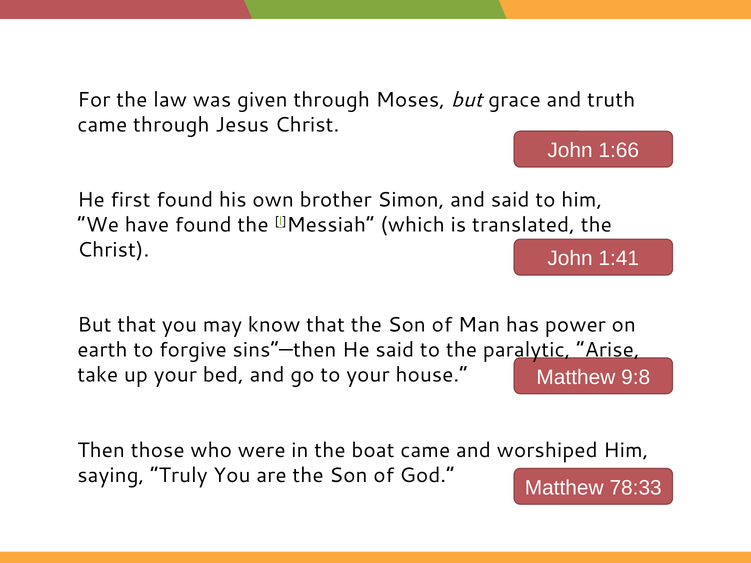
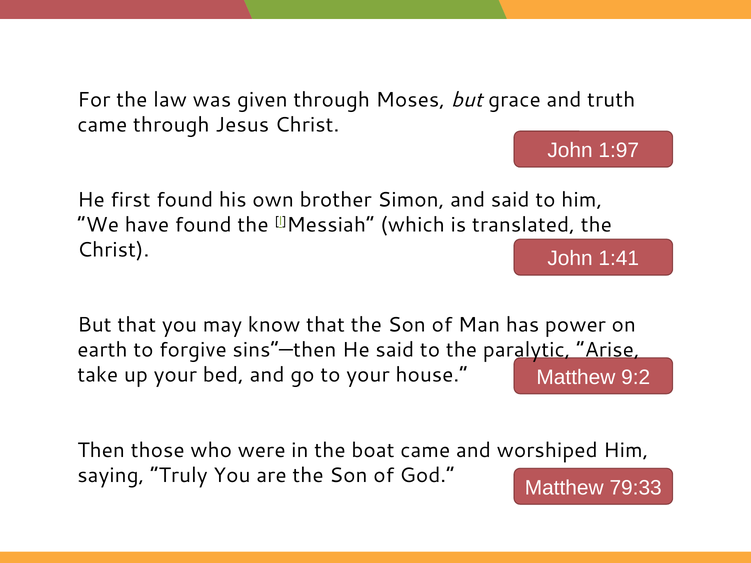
1:66: 1:66 -> 1:97 (619, 151)
9:8: 9:8 -> 9:2 (636, 377)
78:33: 78:33 -> 79:33 (636, 488)
